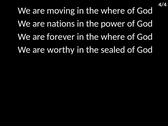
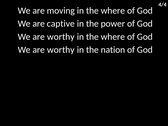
nations: nations -> captive (61, 24)
forever: forever -> worthy (61, 37)
sealed: sealed -> nation (113, 50)
